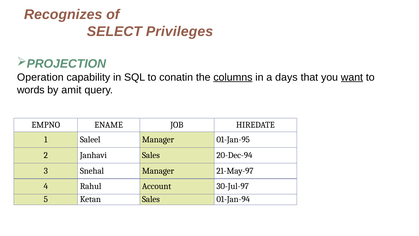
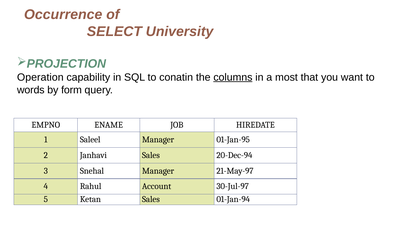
Recognizes: Recognizes -> Occurrence (63, 15)
Privileges: Privileges -> University (180, 31)
days: days -> most (286, 77)
want underline: present -> none (352, 77)
amit: amit -> form (72, 90)
